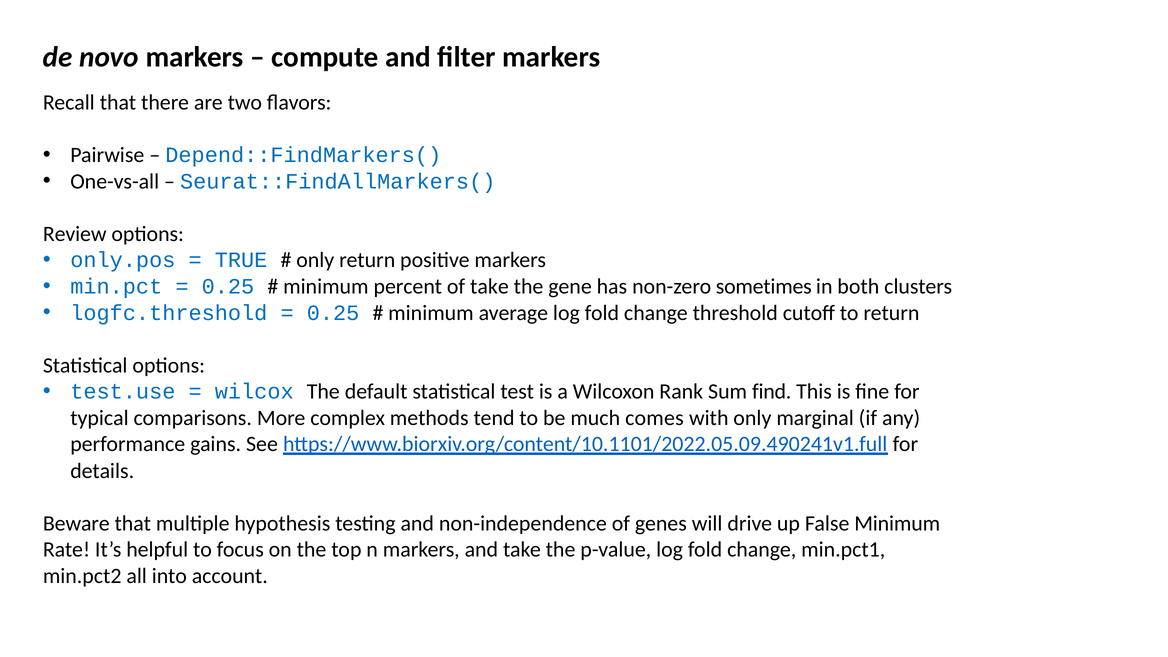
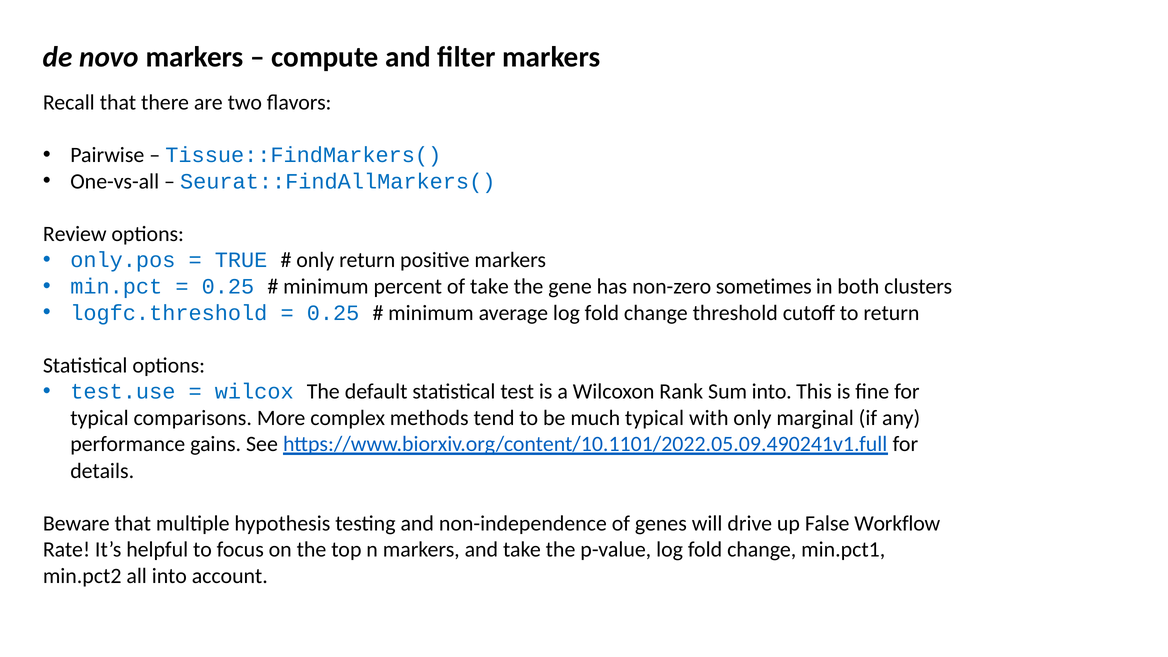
Depend::FindMarkers(: Depend::FindMarkers( -> Tissue::FindMarkers( (303, 155)
Sum find: find -> into (772, 392)
much comes: comes -> typical (654, 418)
False Minimum: Minimum -> Workflow (897, 523)
